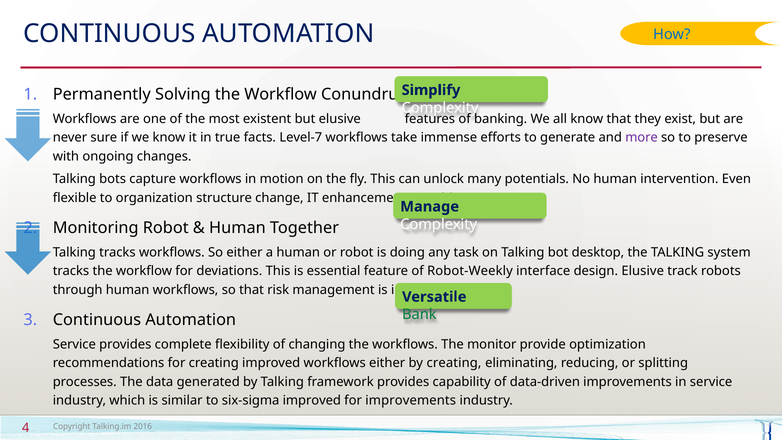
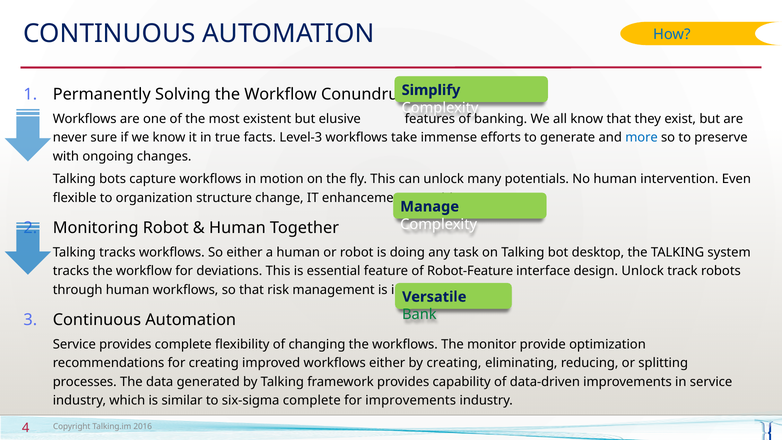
Level-7: Level-7 -> Level-3 (301, 138)
more colour: purple -> blue (642, 138)
Robot-Weekly: Robot-Weekly -> Robot-Feature (470, 271)
design Elusive: Elusive -> Unlock (643, 271)
six-sigma improved: improved -> complete (312, 400)
